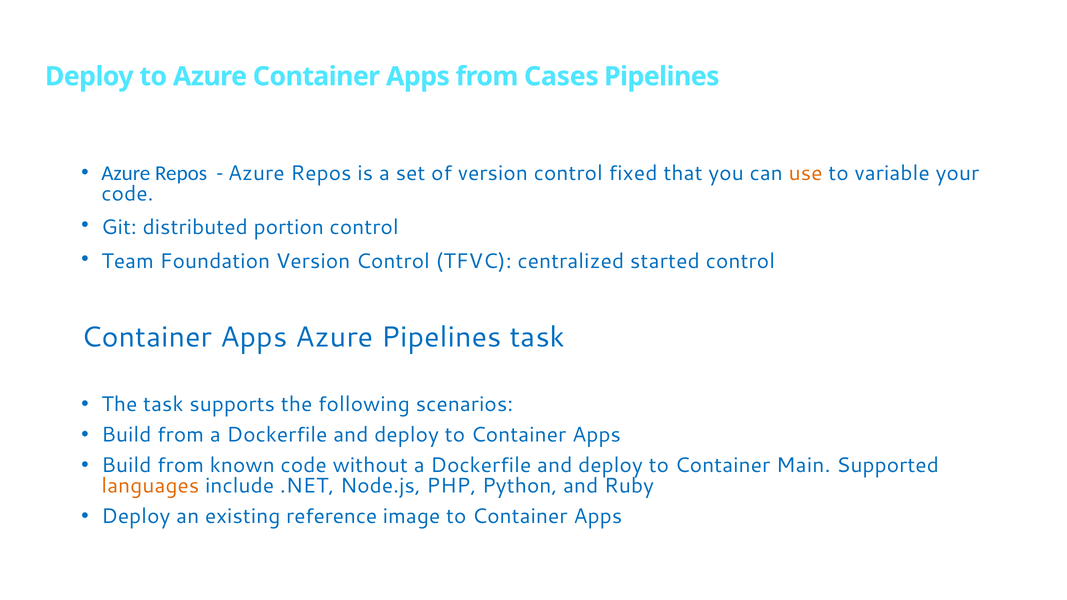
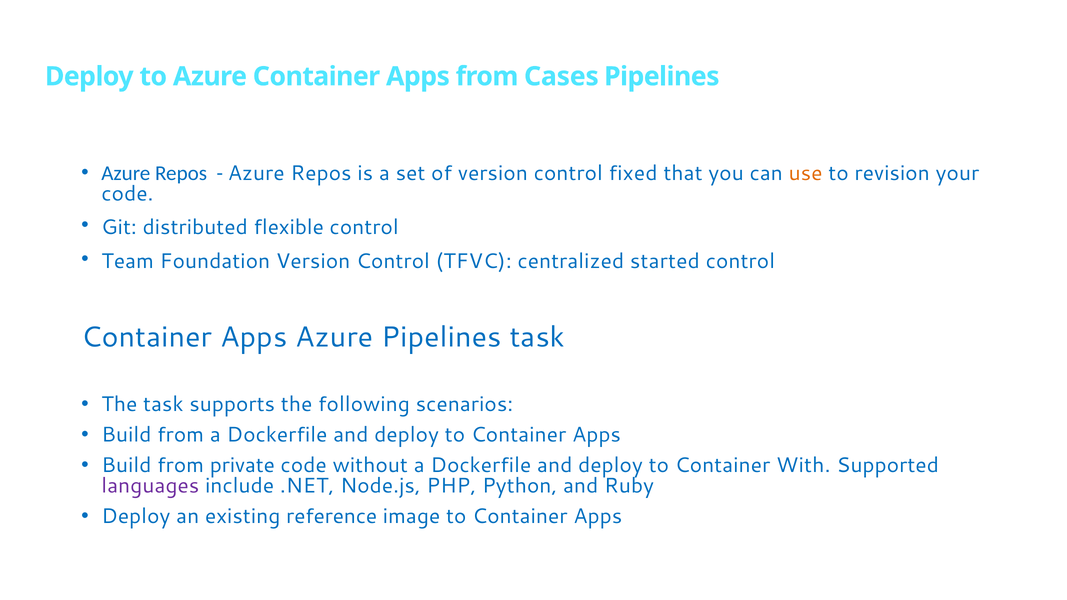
variable: variable -> revision (892, 173)
portion: portion -> flexible (289, 227)
known: known -> private (242, 466)
Main: Main -> With (803, 466)
languages colour: orange -> purple (150, 486)
